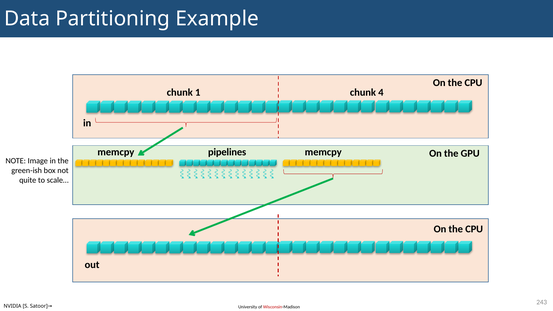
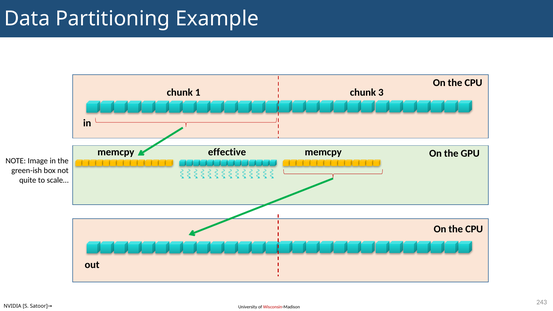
4: 4 -> 3 (381, 92)
pipelines: pipelines -> effective (227, 152)
